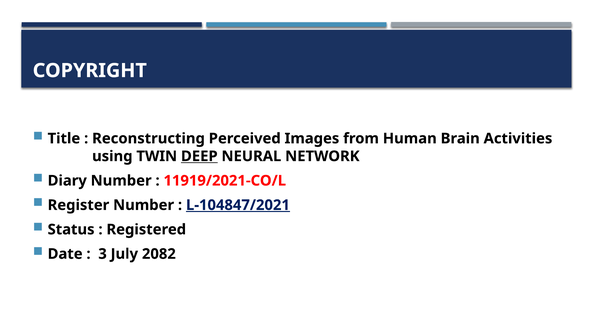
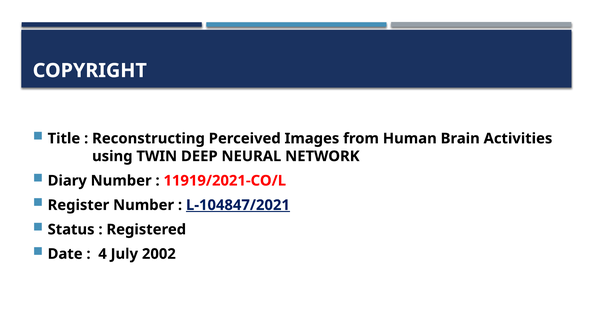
DEEP underline: present -> none (199, 157)
3: 3 -> 4 (103, 254)
2082: 2082 -> 2002 (159, 254)
